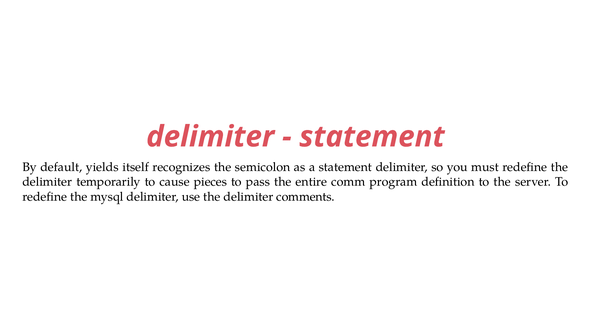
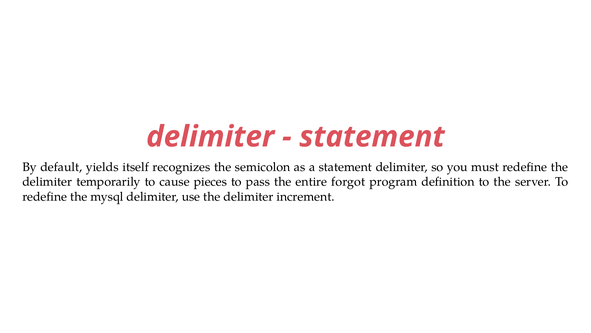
comm: comm -> forgot (348, 182)
comments: comments -> increment (305, 196)
